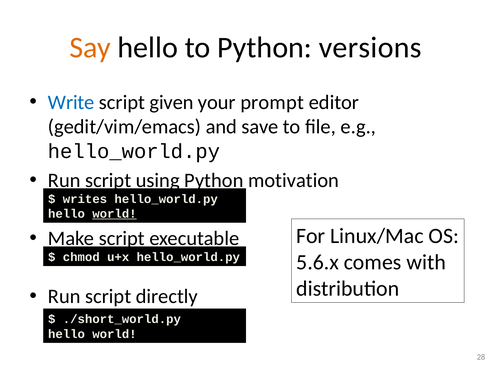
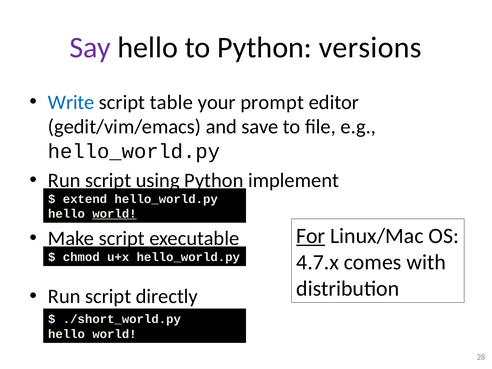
Say colour: orange -> purple (90, 48)
given: given -> table (171, 102)
motivation: motivation -> implement (294, 180)
writes: writes -> extend (85, 199)
For underline: none -> present (311, 236)
5.6.x: 5.6.x -> 4.7.x (318, 262)
